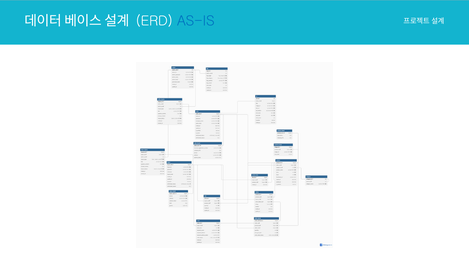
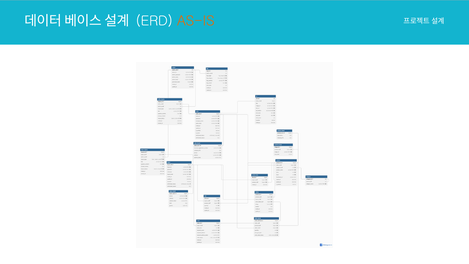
AS-IS colour: blue -> orange (196, 21)
